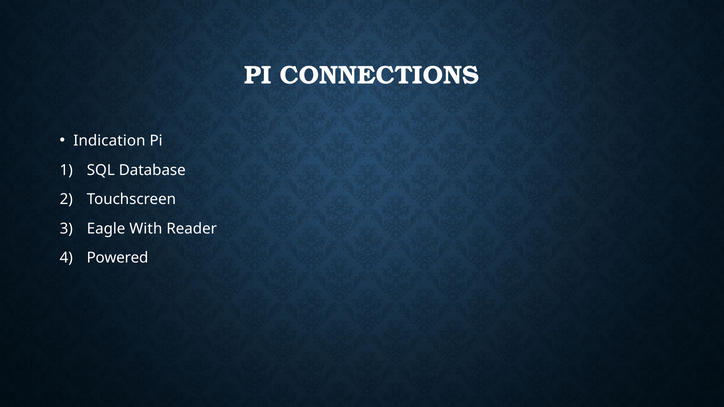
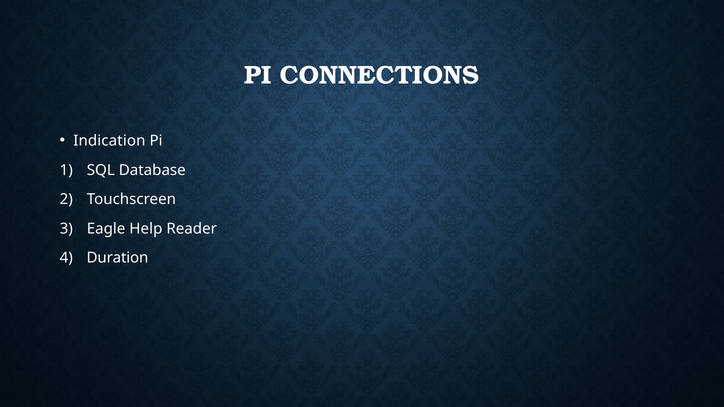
With: With -> Help (146, 229)
Powered: Powered -> Duration (118, 258)
